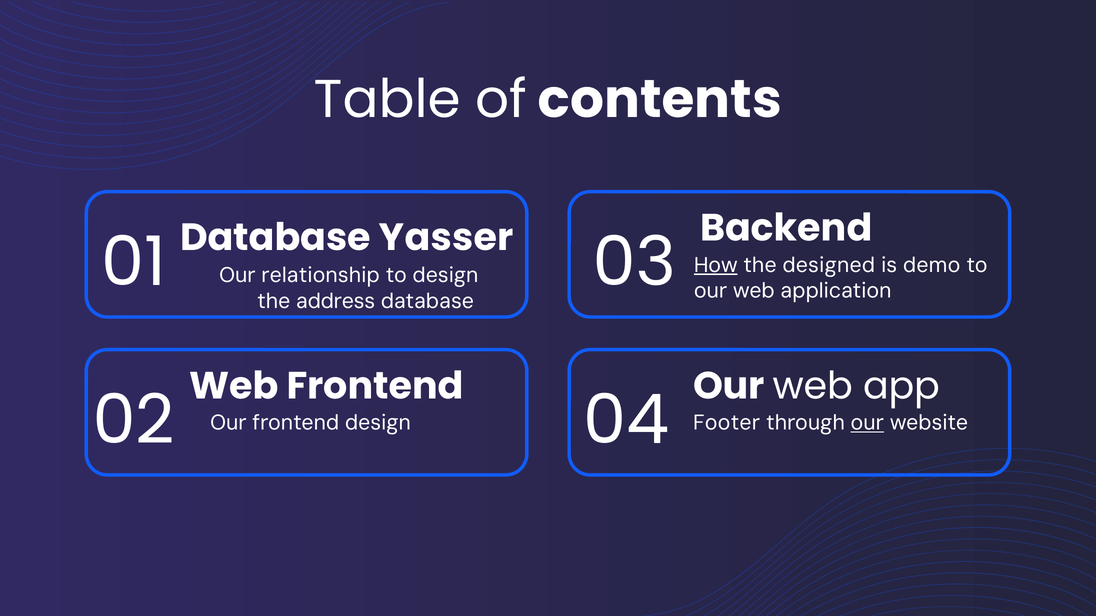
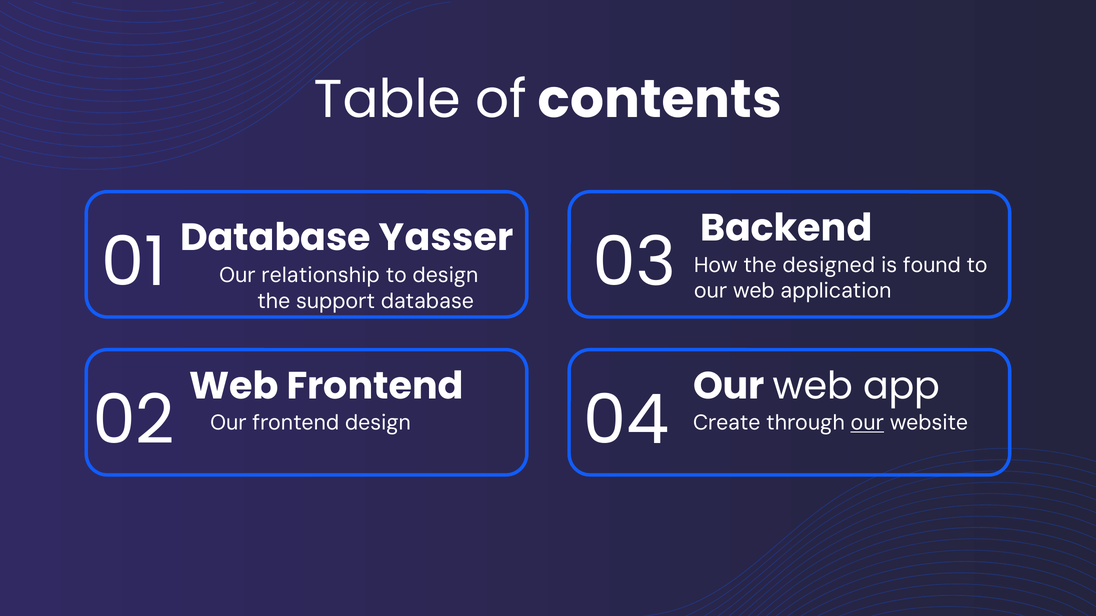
How underline: present -> none (716, 265)
demo: demo -> found (932, 265)
address: address -> support (336, 301)
Footer: Footer -> Create (727, 423)
